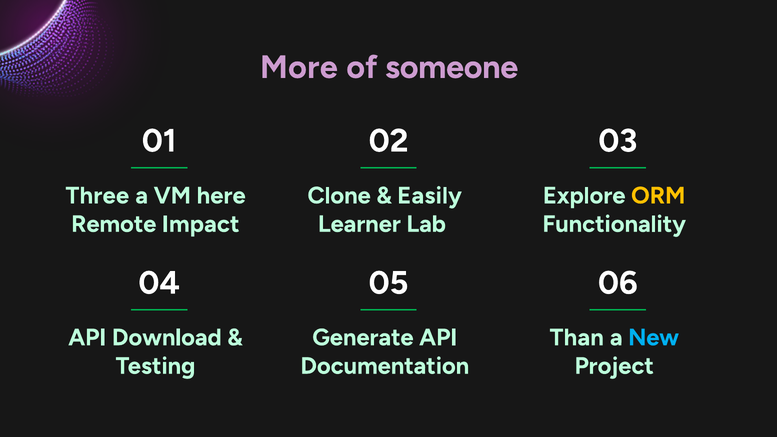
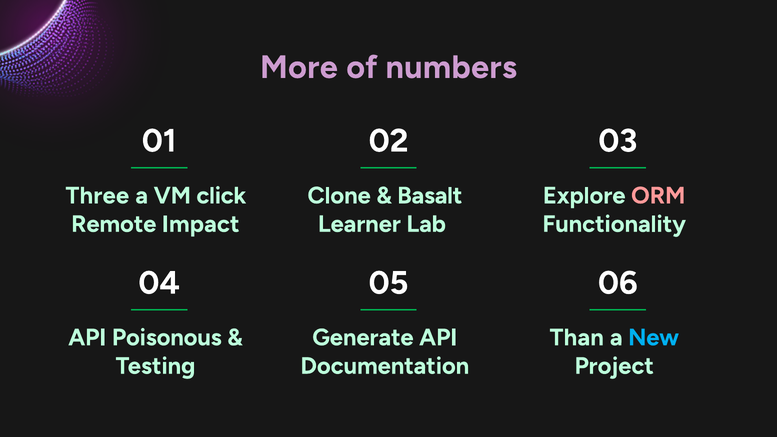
someone: someone -> numbers (451, 67)
here: here -> click (221, 196)
Easily: Easily -> Basalt (430, 196)
ORM colour: yellow -> pink (658, 196)
Download: Download -> Poisonous (167, 338)
